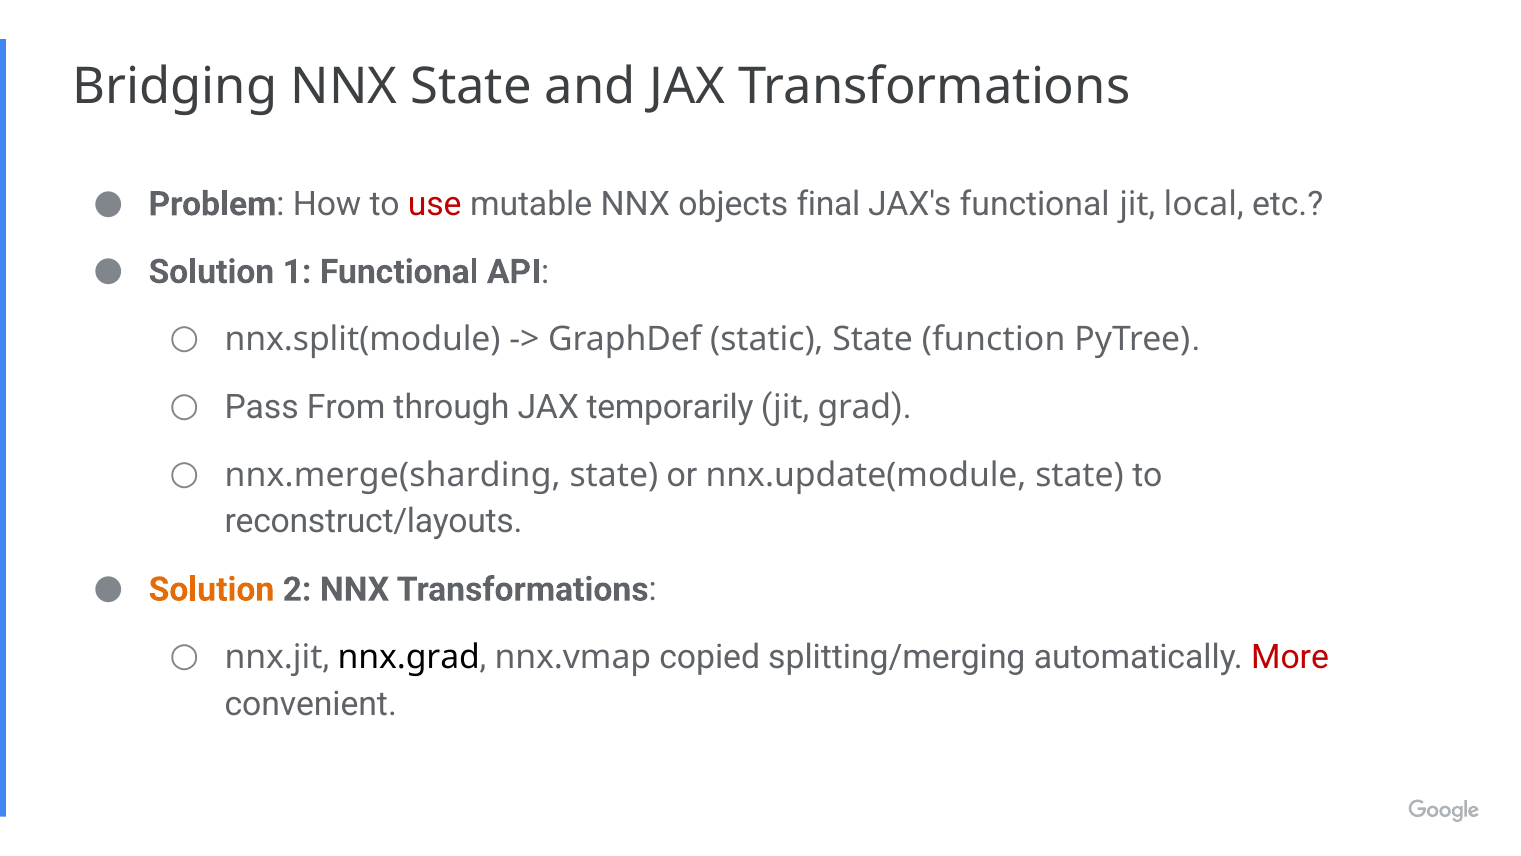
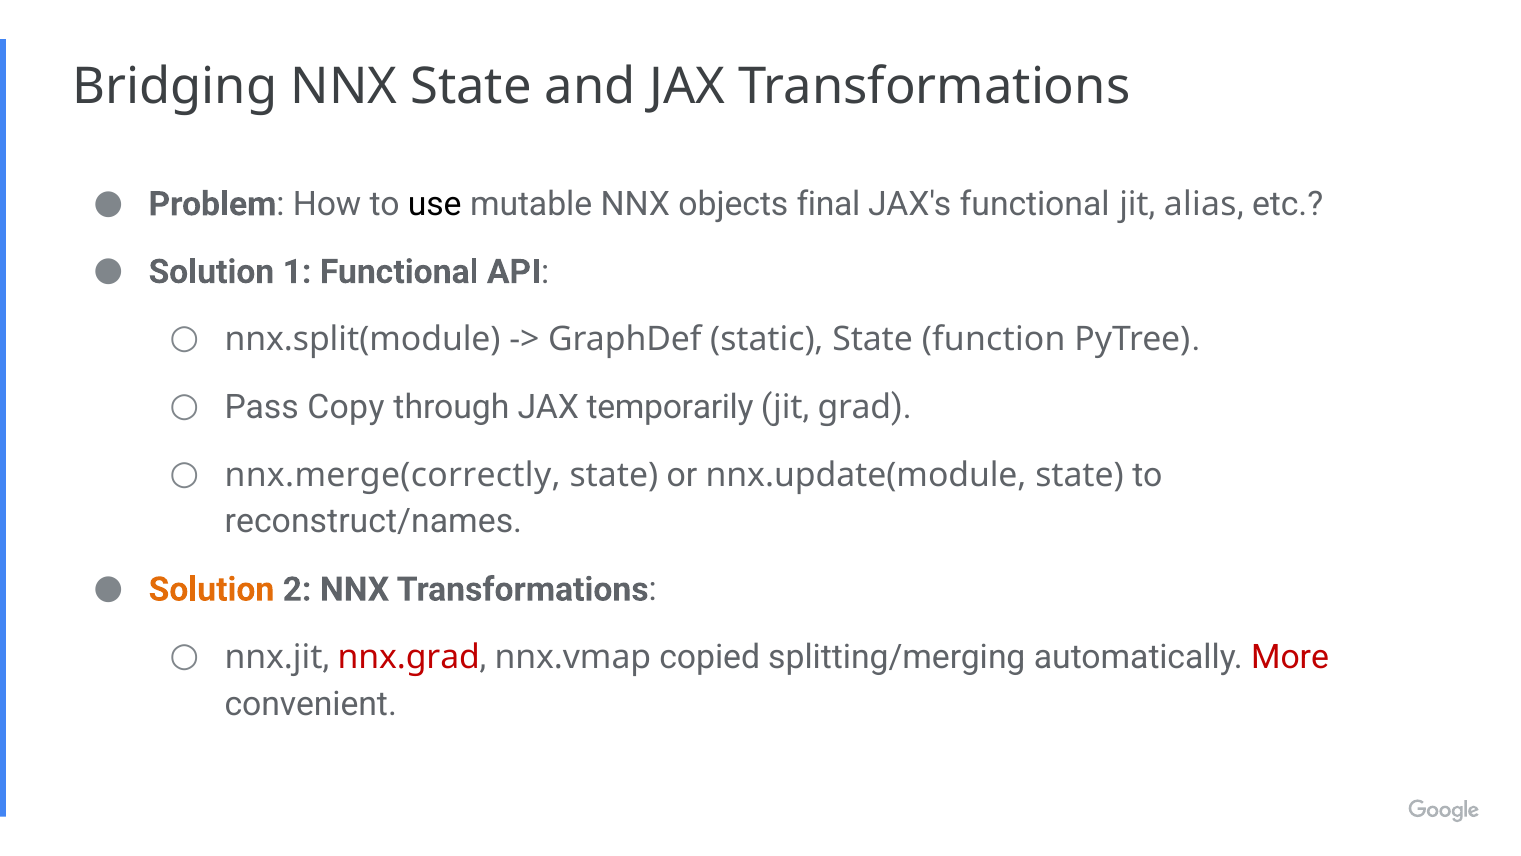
use colour: red -> black (435, 204)
local: local -> alias (1200, 204)
From: From -> Copy (346, 407)
nnx.merge(sharding: nnx.merge(sharding -> nnx.merge(correctly (393, 475)
reconstruct/layouts: reconstruct/layouts -> reconstruct/names (373, 522)
nnx.grad colour: black -> red (409, 657)
